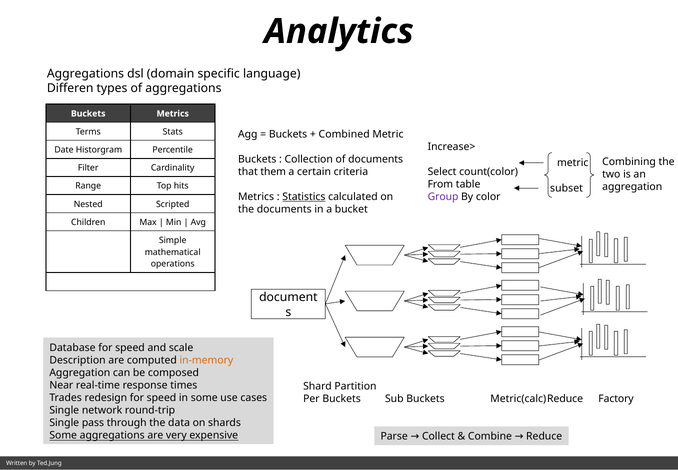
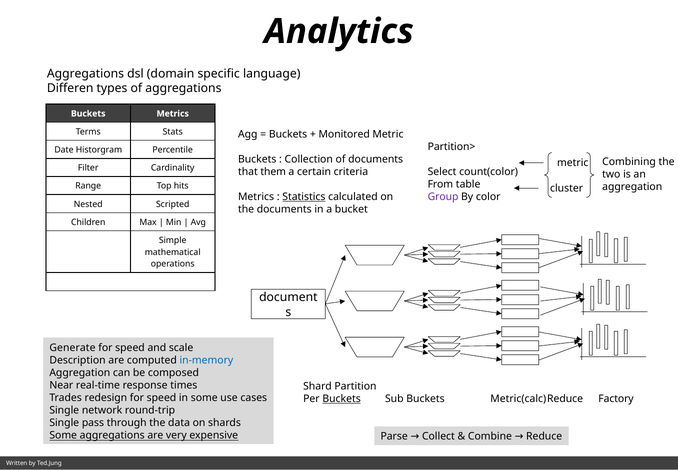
Combined: Combined -> Monitored (344, 134)
Increase>: Increase> -> Partition> (452, 147)
subset: subset -> cluster (567, 188)
Database: Database -> Generate (72, 347)
in-memory colour: orange -> blue (206, 360)
Buckets underline: none -> present (342, 398)
